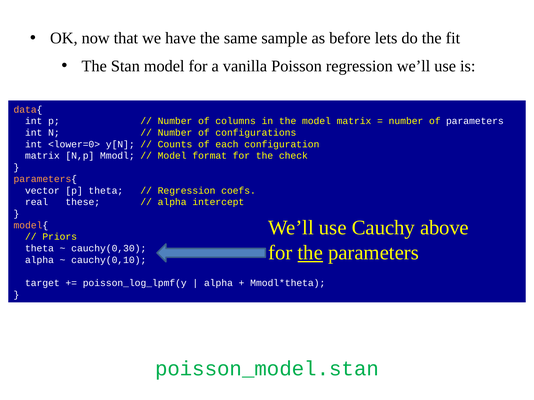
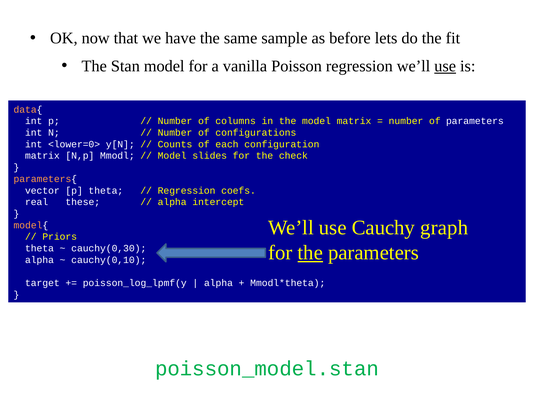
use underline: none -> present (445, 66)
format: format -> slides (210, 156)
above: above -> graph (444, 228)
